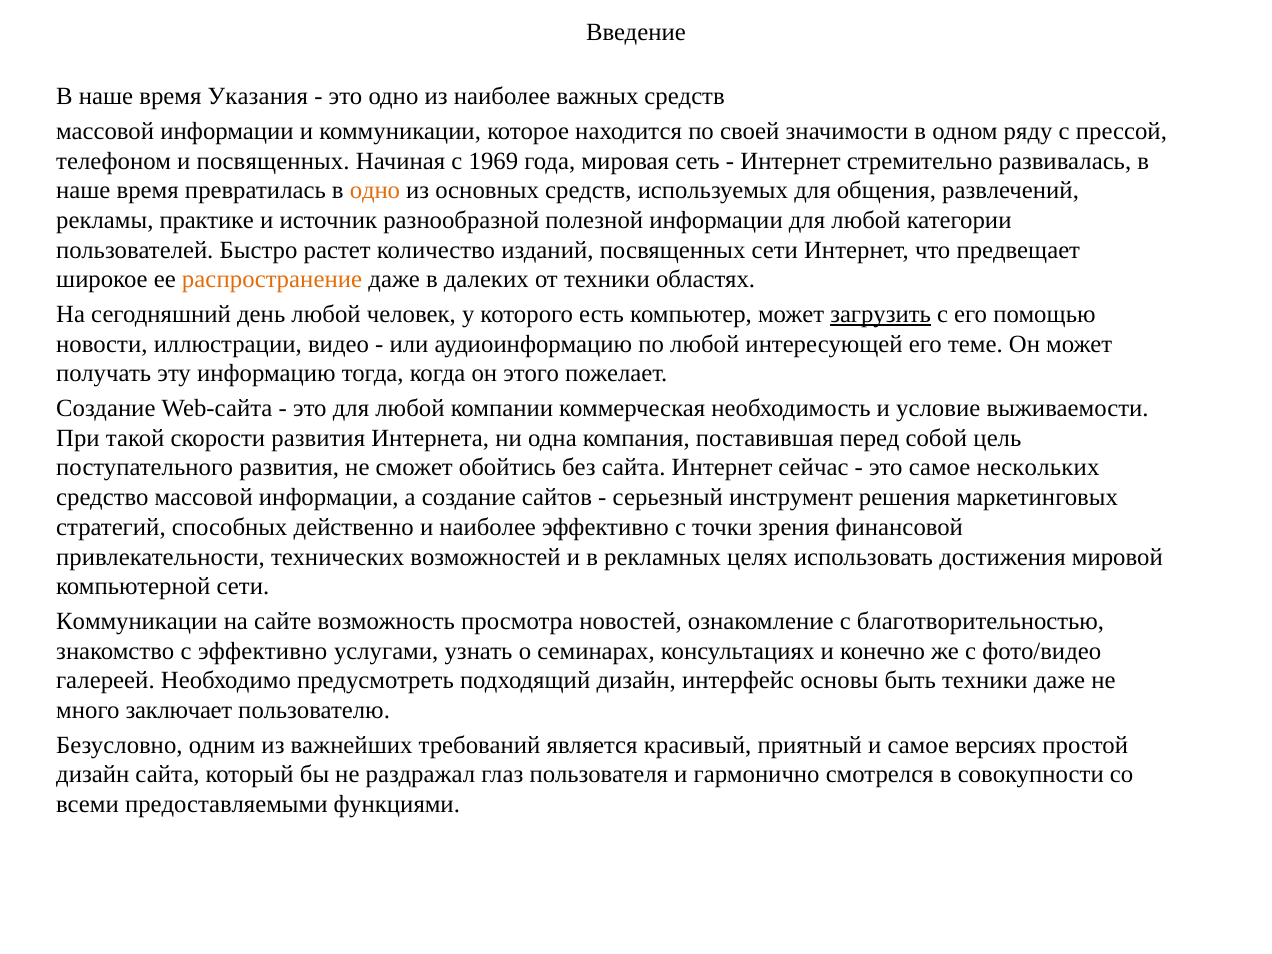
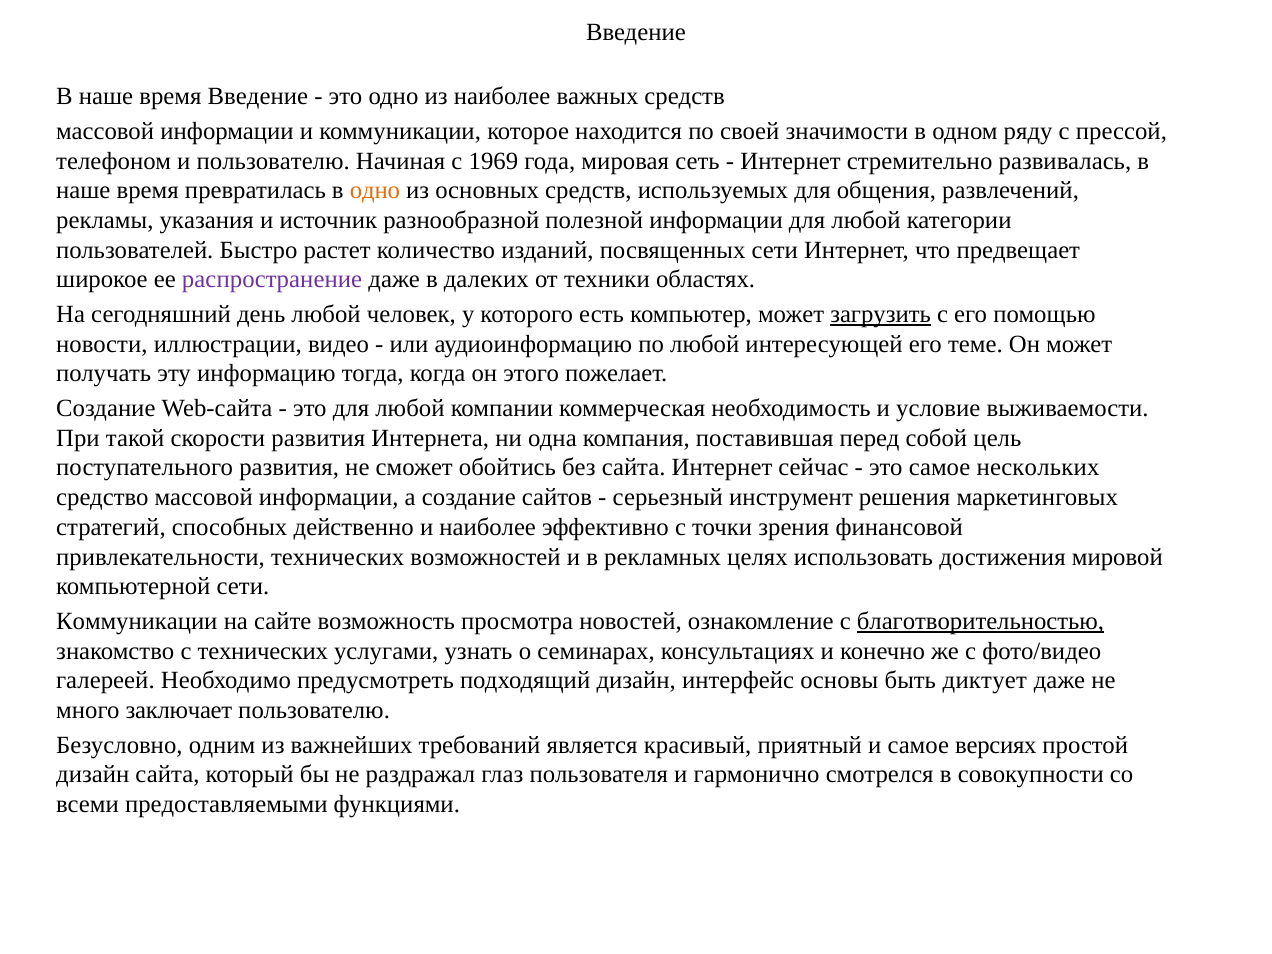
время Указания: Указания -> Введение (258, 97)
и посвященных: посвященных -> пользователю (273, 161)
практике: практике -> указания (207, 220)
распространение colour: orange -> purple (272, 280)
благотворительностью underline: none -> present (980, 621)
с эффективно: эффективно -> технических (263, 651)
быть техники: техники -> диктует (985, 681)
